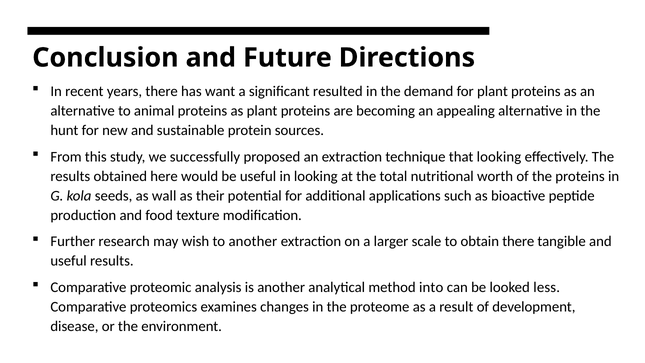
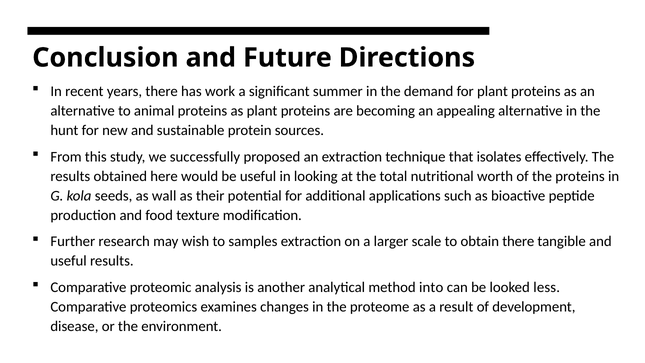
want: want -> work (220, 91)
resulted: resulted -> summer (338, 91)
that looking: looking -> isolates (499, 157)
to another: another -> samples (253, 241)
